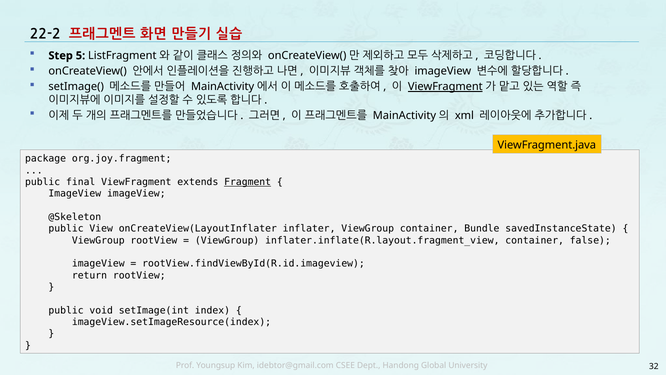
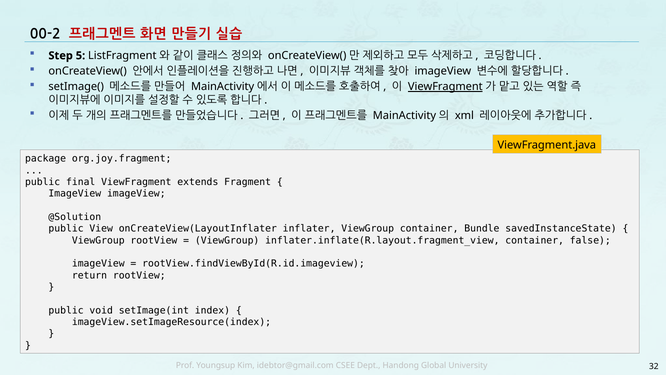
22-2: 22-2 -> 00-2 (45, 34)
Fragment underline: present -> none (248, 182)
@Skeleton: @Skeleton -> @Solution (75, 217)
